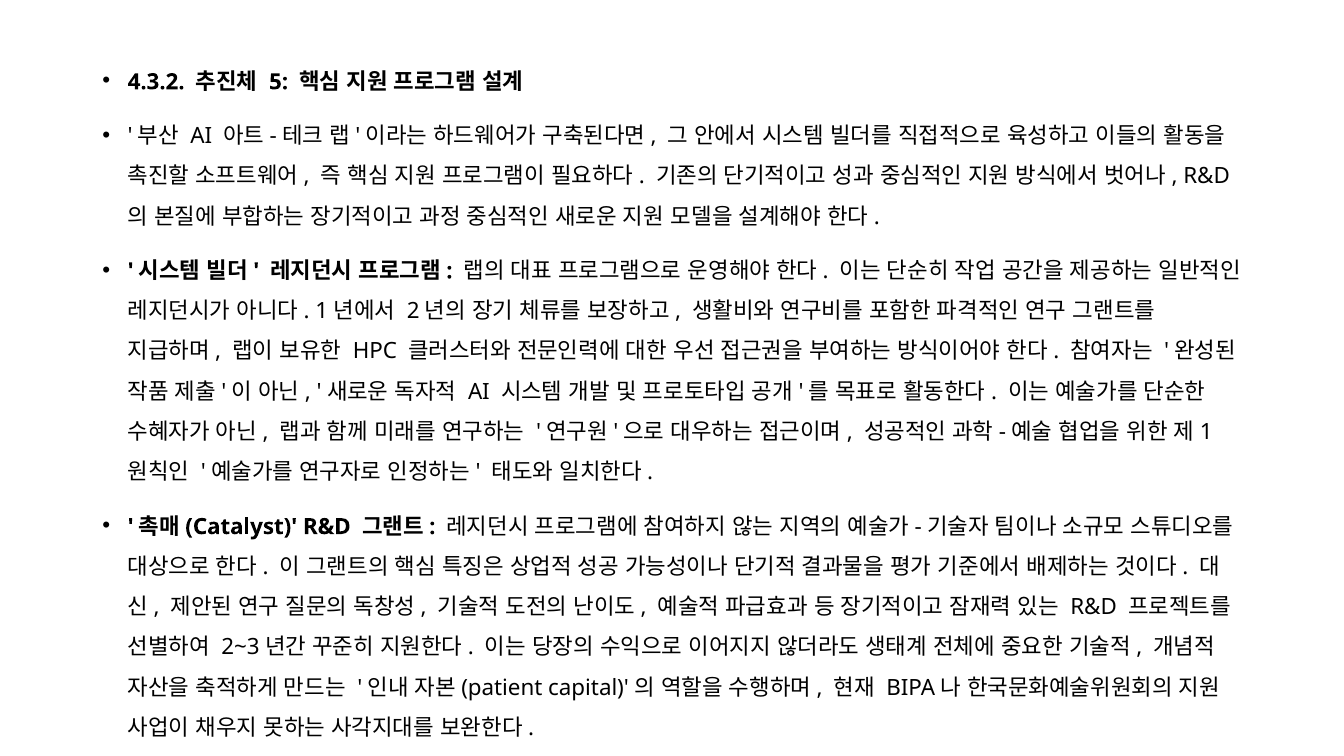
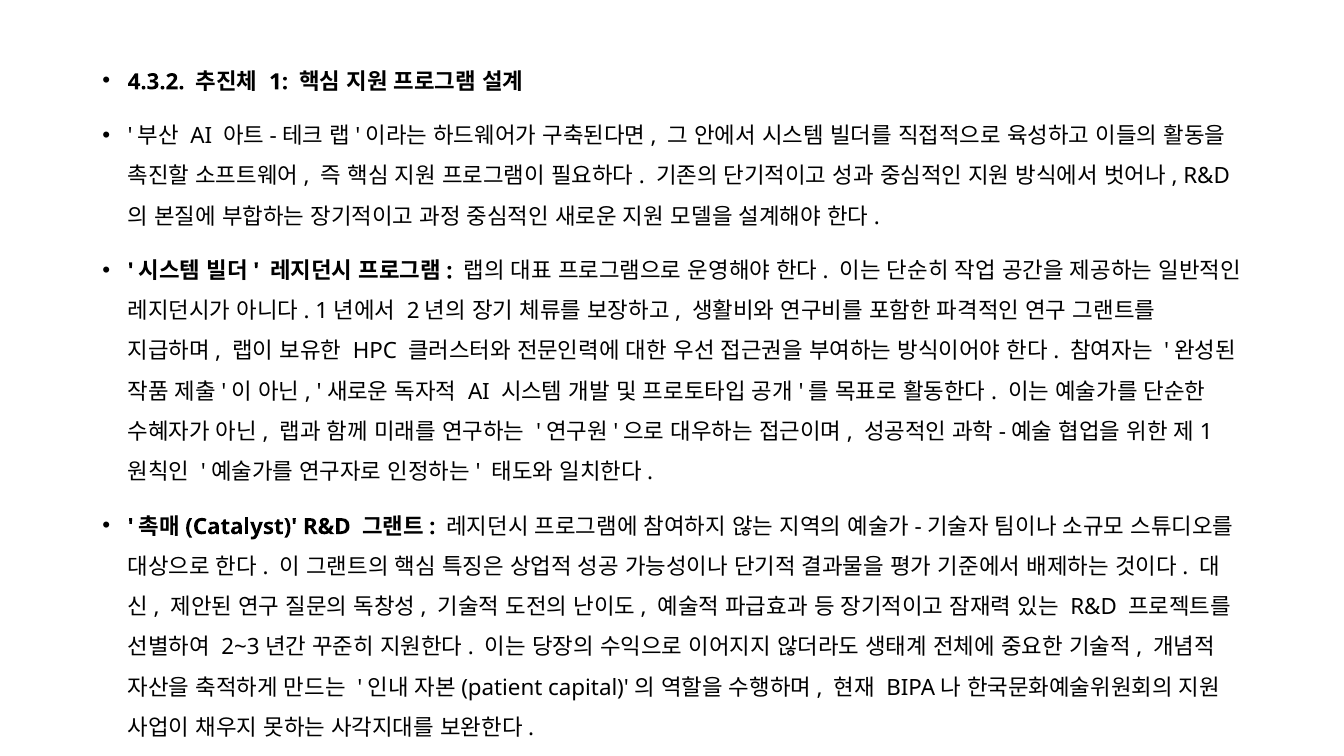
5: 5 -> 1 (279, 82)
